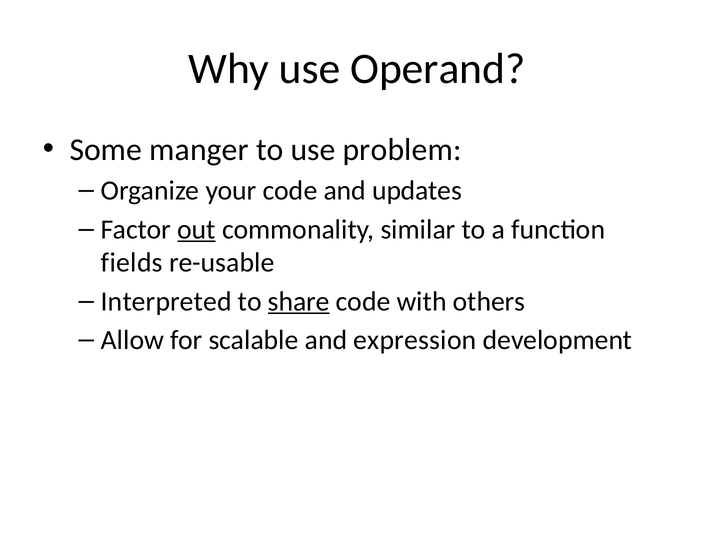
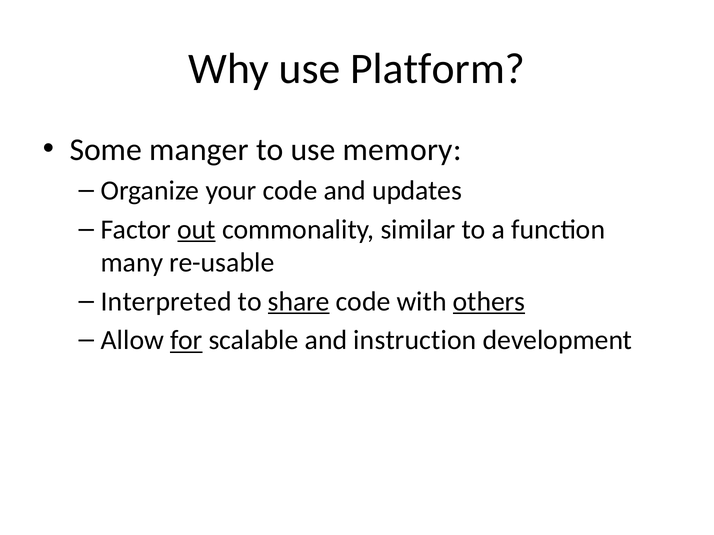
Operand: Operand -> Platform (438, 69)
problem: problem -> memory (402, 150)
fields: fields -> many (132, 263)
others underline: none -> present (489, 302)
for underline: none -> present (186, 340)
expression: expression -> instruction (415, 340)
